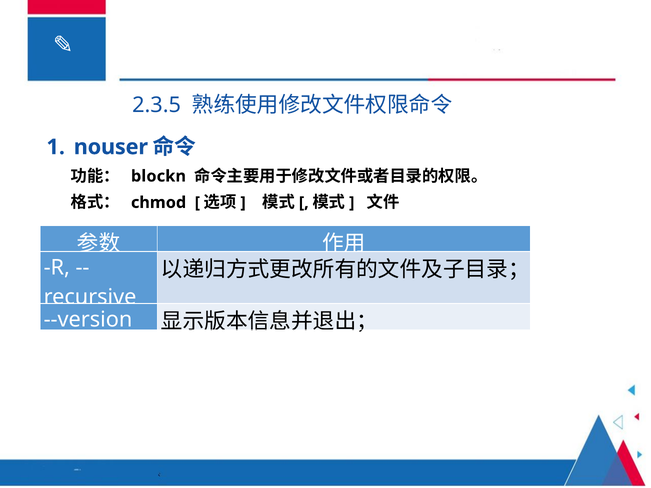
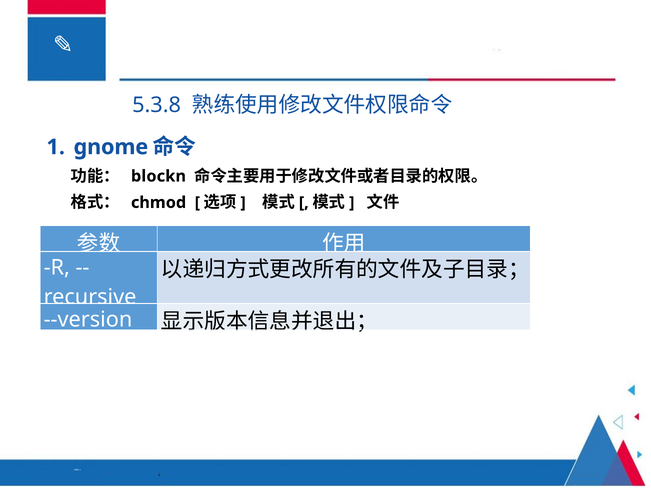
2.3.5: 2.3.5 -> 5.3.8 (157, 105)
nouser: nouser -> gnome (111, 147)
